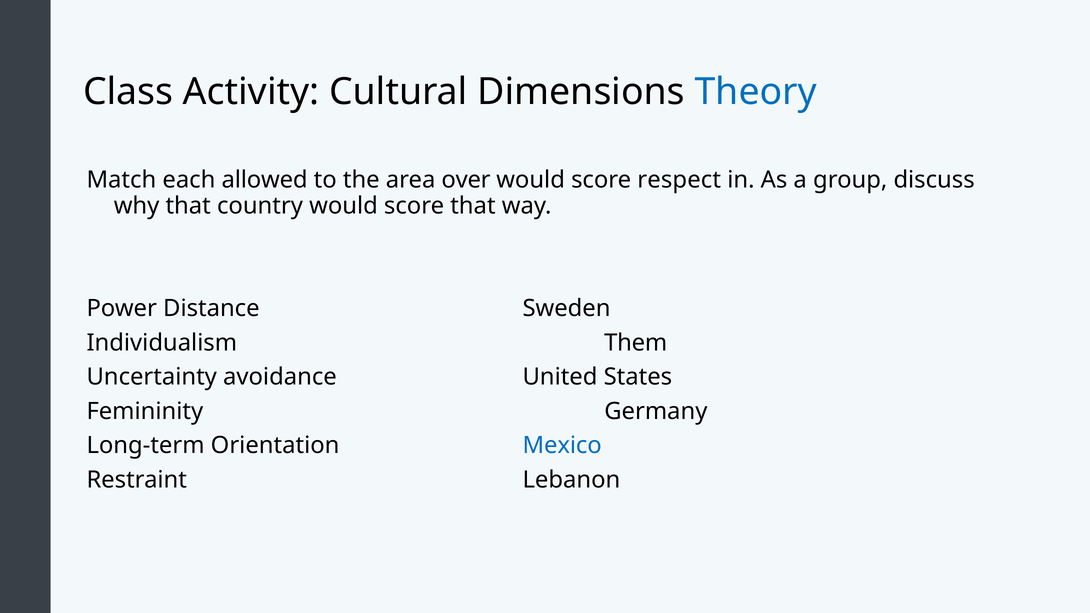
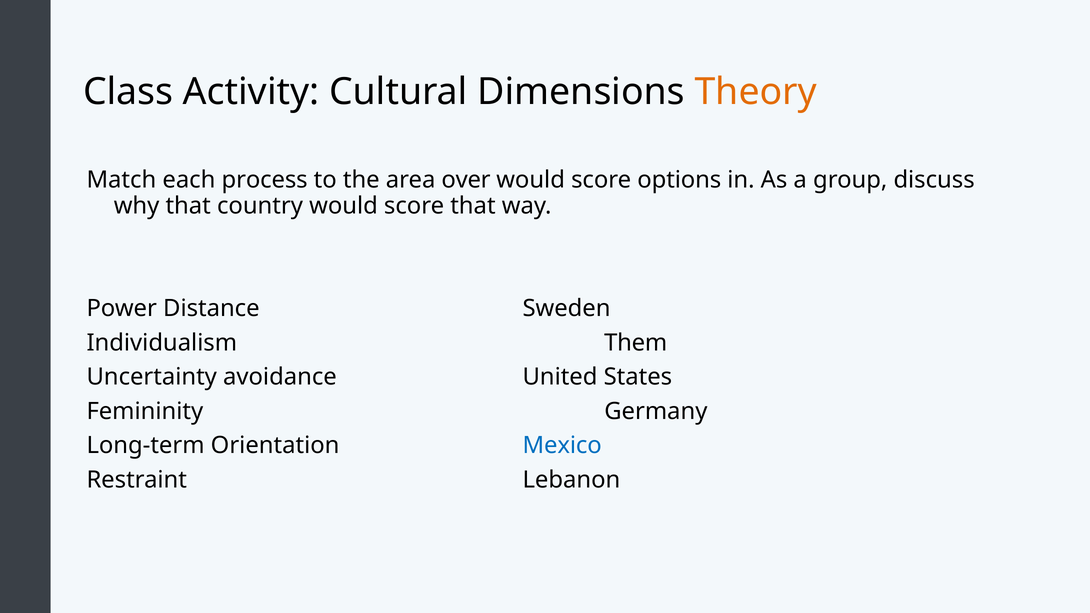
Theory colour: blue -> orange (756, 92)
allowed: allowed -> process (265, 180)
respect: respect -> options (679, 180)
